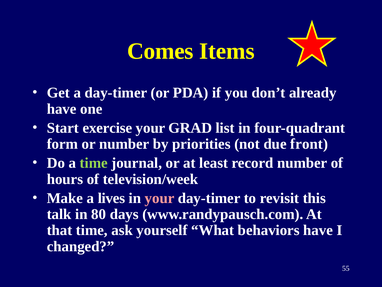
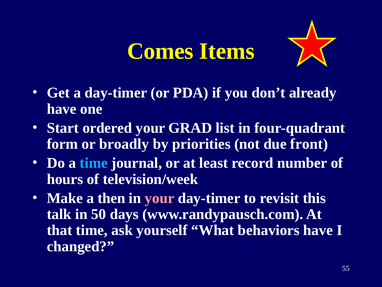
exercise: exercise -> ordered (107, 128)
or number: number -> broadly (124, 144)
time colour: light green -> light blue (94, 163)
lives: lives -> then (111, 198)
80: 80 -> 50 (99, 214)
